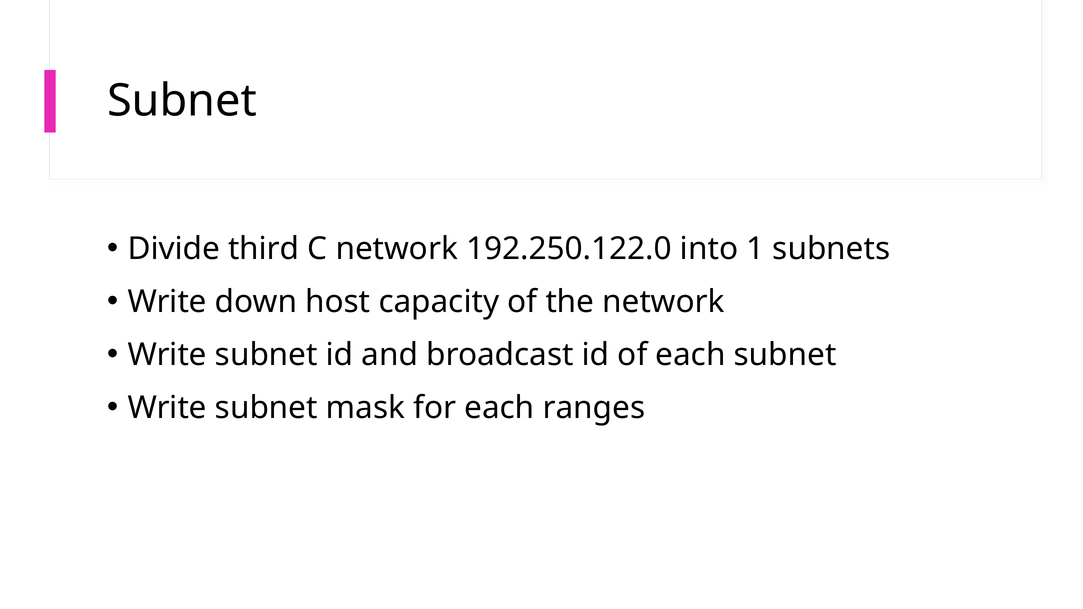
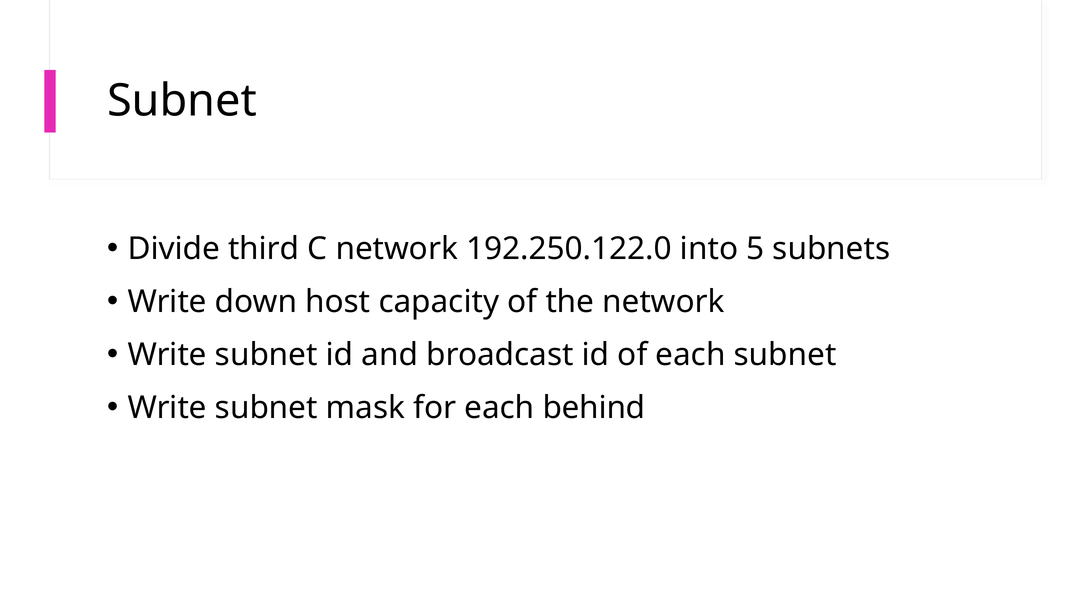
1: 1 -> 5 (755, 249)
ranges: ranges -> behind (594, 408)
